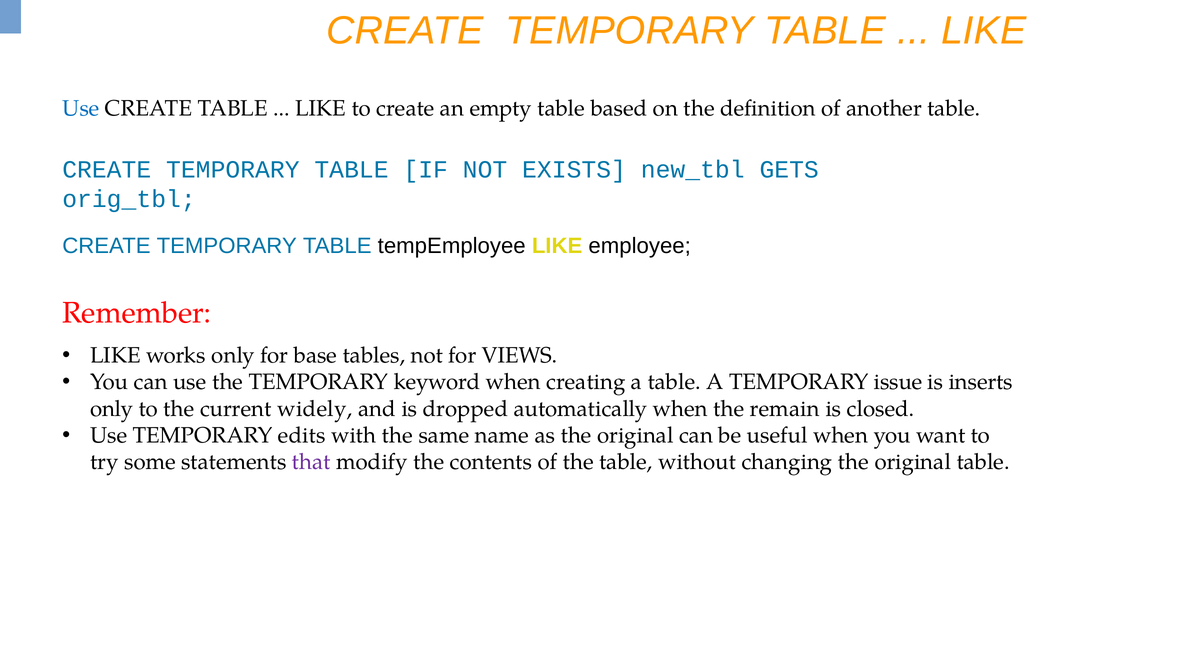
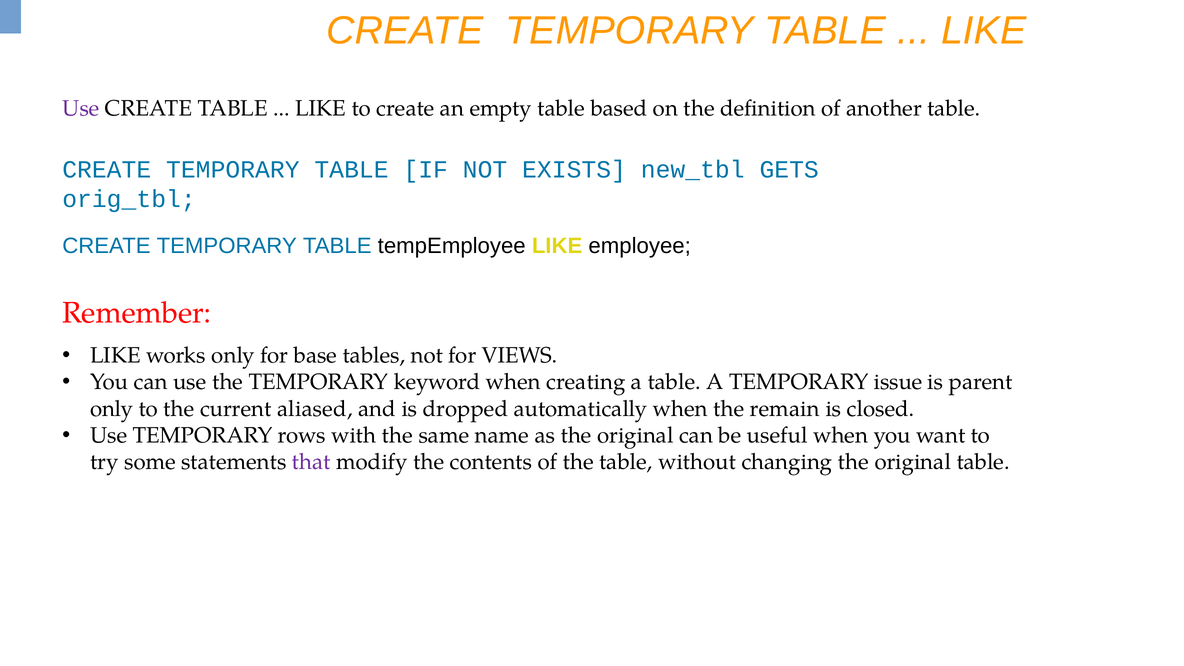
Use colour: blue -> purple (81, 108)
inserts: inserts -> parent (981, 382)
widely: widely -> aliased (315, 409)
edits: edits -> rows (302, 435)
